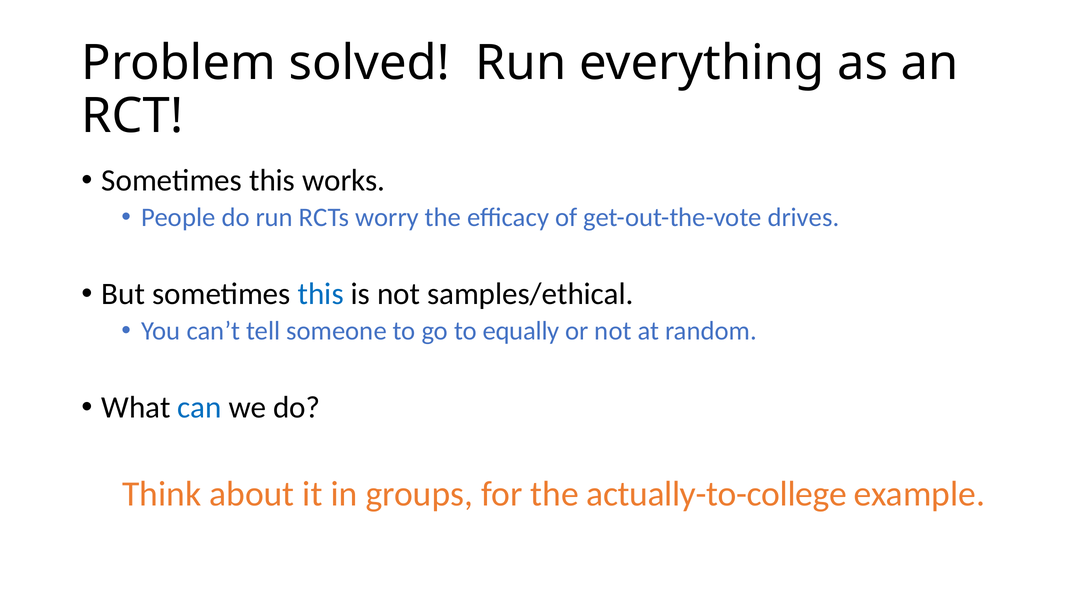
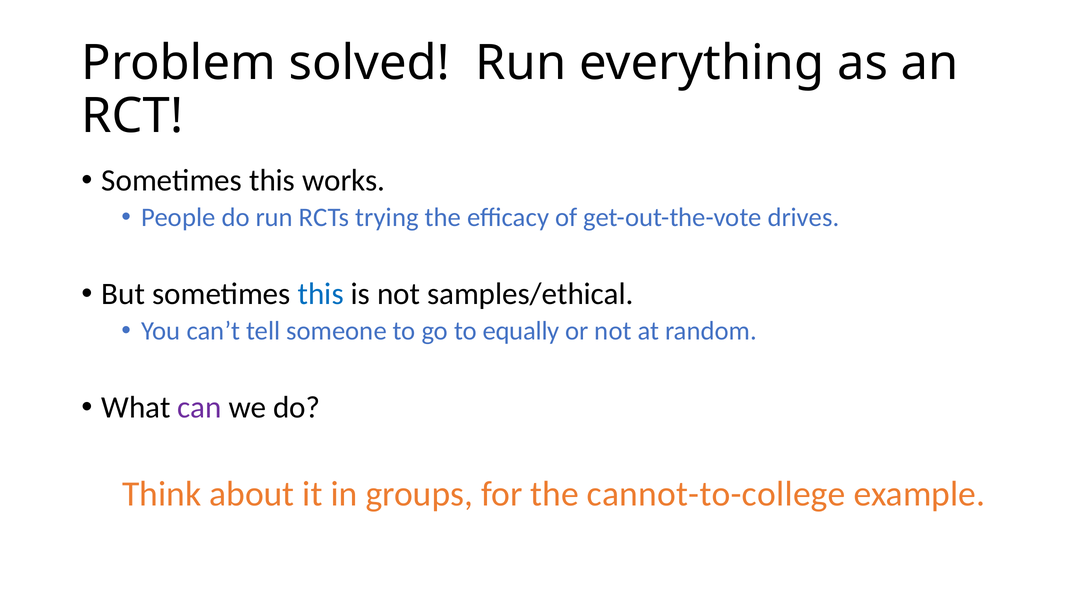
worry: worry -> trying (387, 217)
can colour: blue -> purple (200, 407)
actually-to-college: actually-to-college -> cannot-to-college (716, 494)
